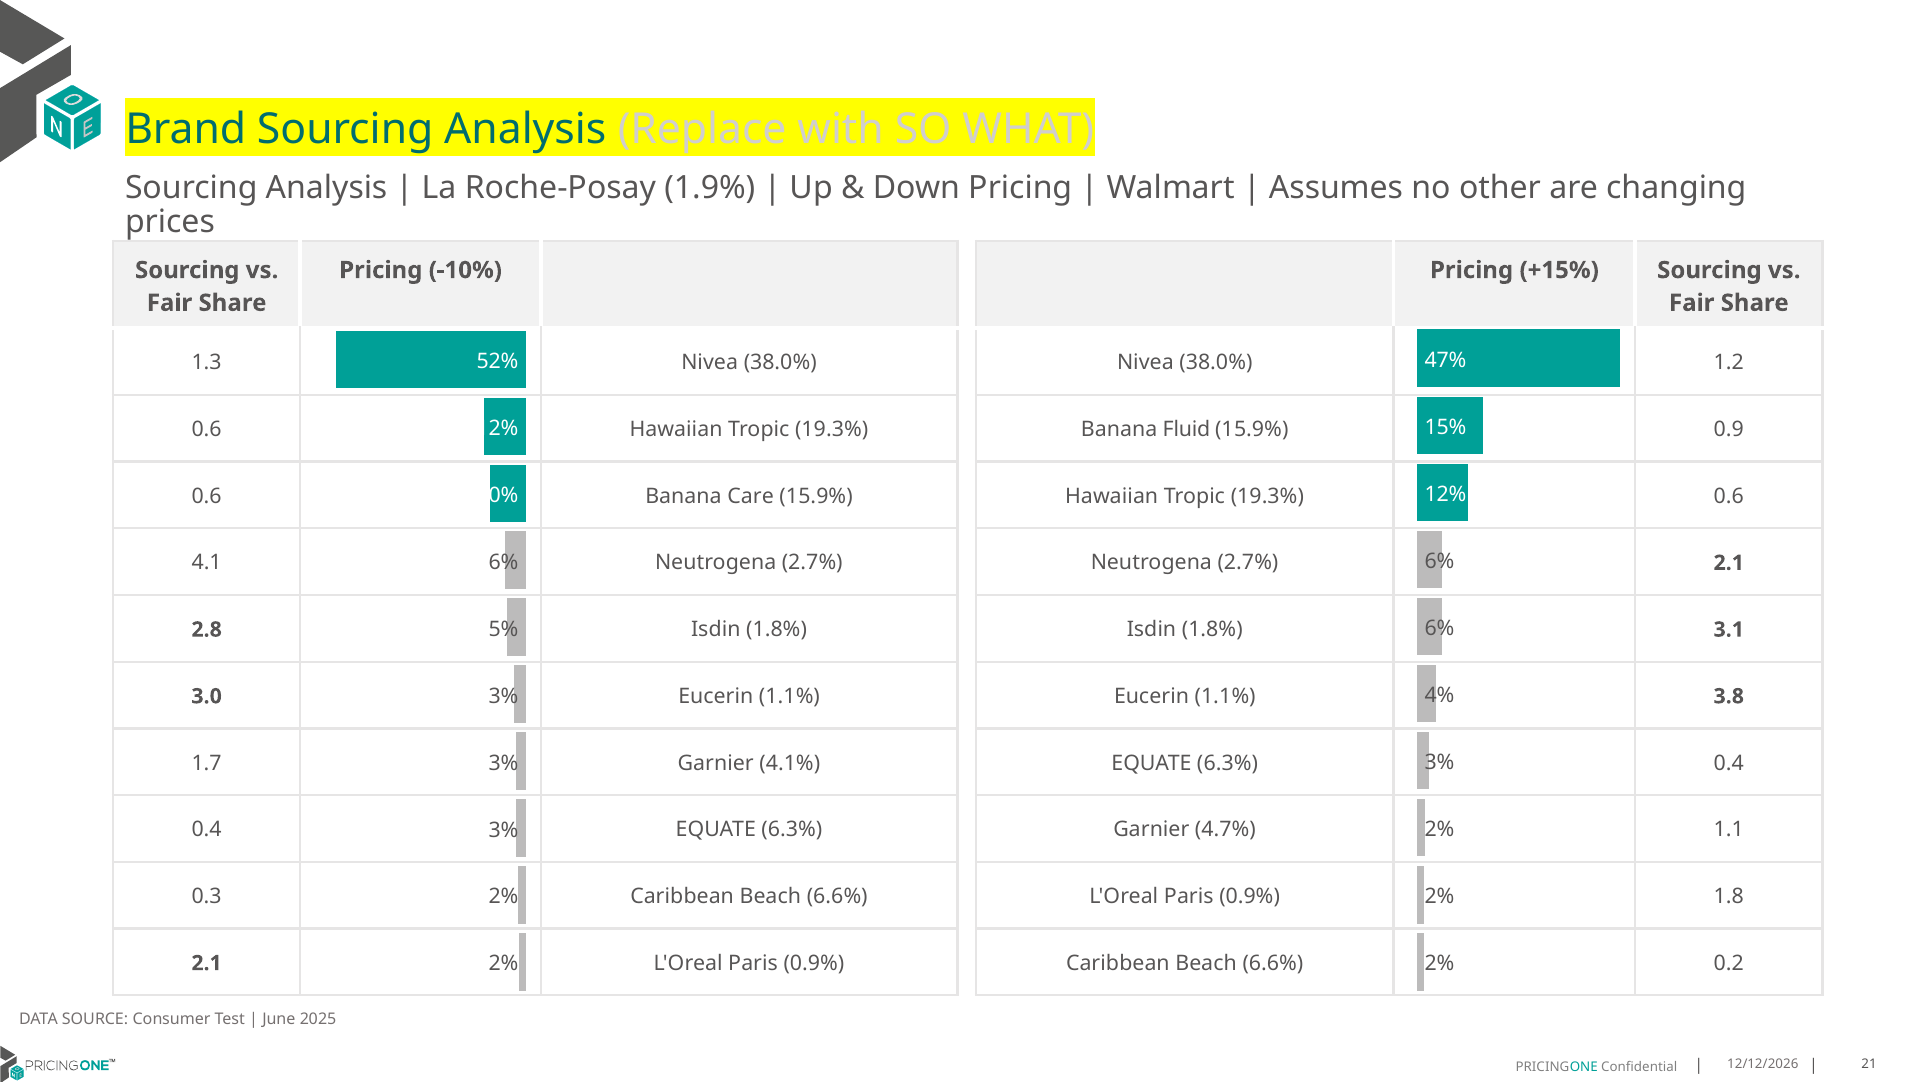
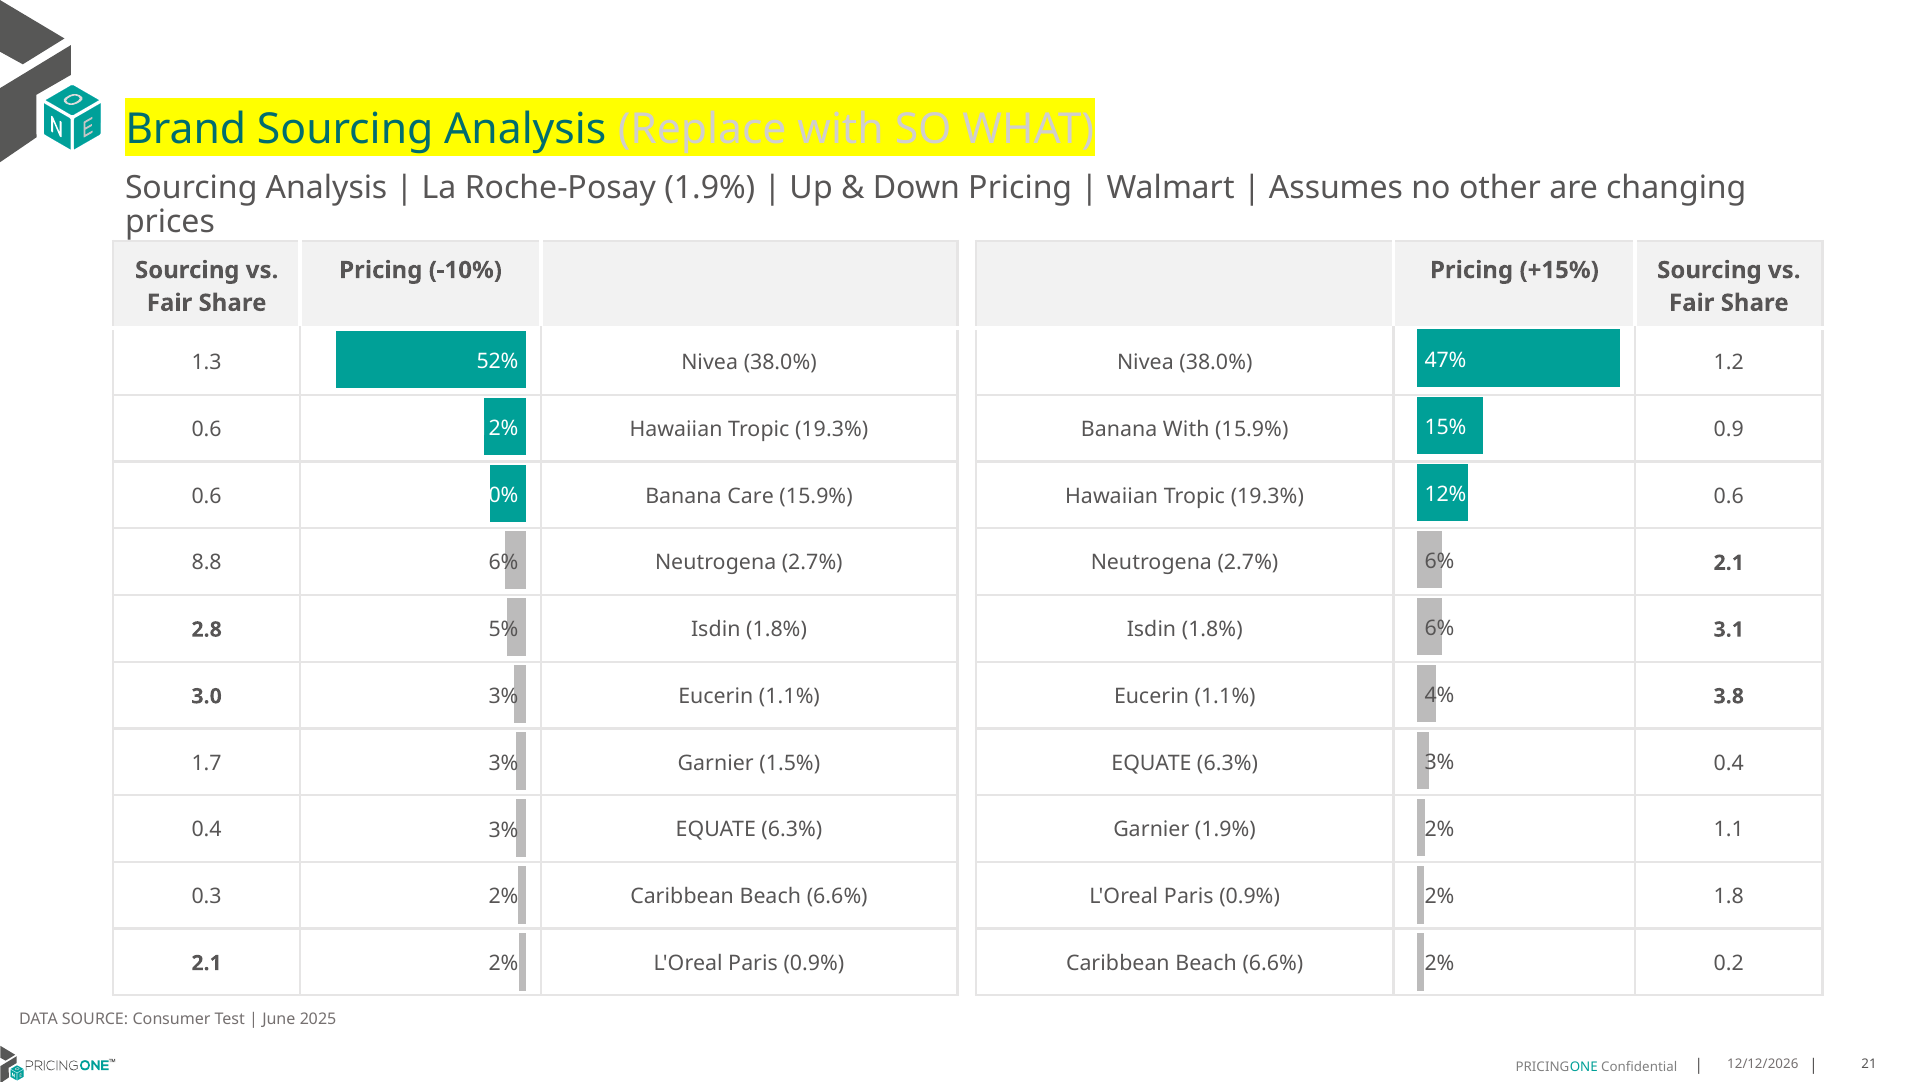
Banana Fluid: Fluid -> With (1186, 430)
4.1: 4.1 -> 8.8 (207, 563)
4.1%: 4.1% -> 1.5% (790, 763)
Garnier 4.7%: 4.7% -> 1.9% (1225, 830)
